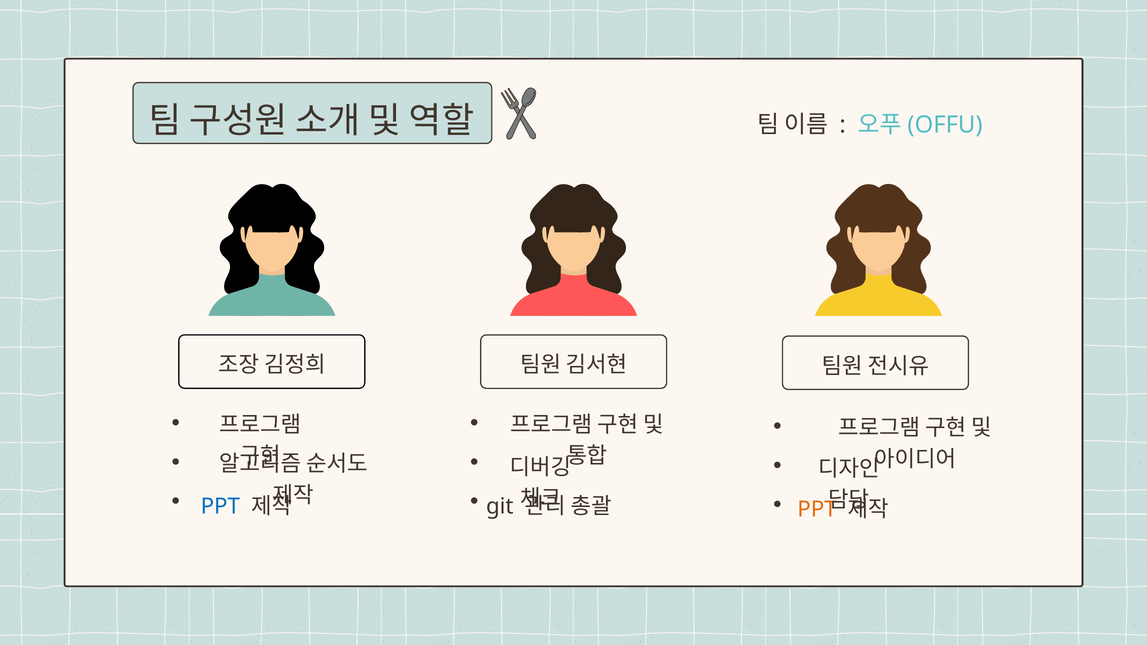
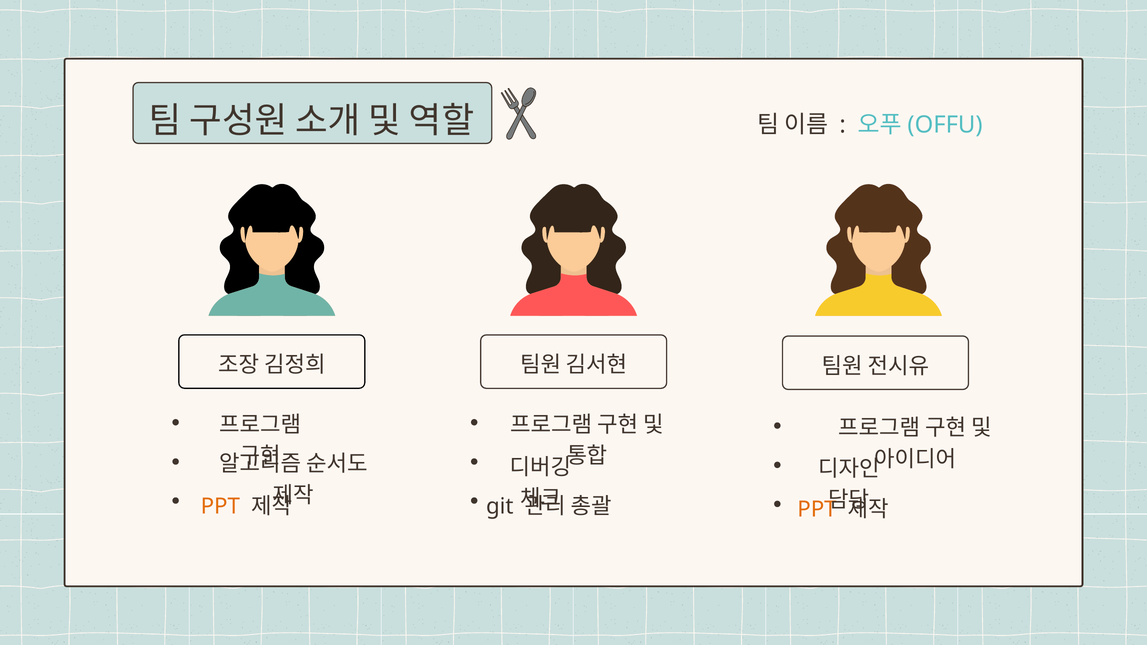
PPT colour: blue -> orange (220, 506)
